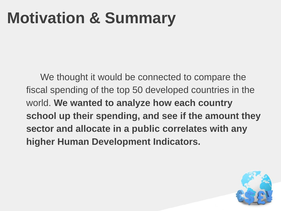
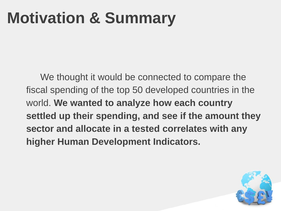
school: school -> settled (41, 116)
public: public -> tested (146, 129)
